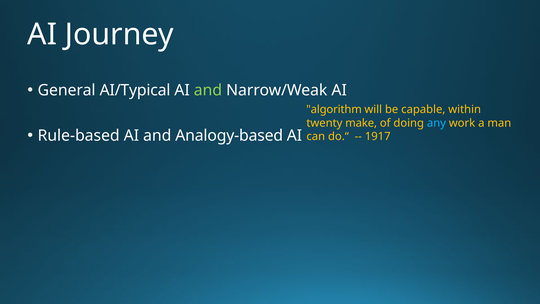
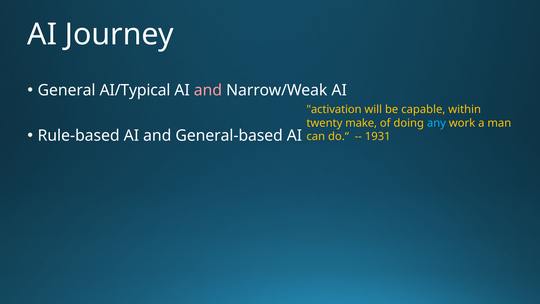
and colour: light green -> pink (208, 90)
algorithm: algorithm -> activation (334, 109)
Analogy-based: Analogy-based -> General-based (229, 135)
1917: 1917 -> 1931 (378, 136)
